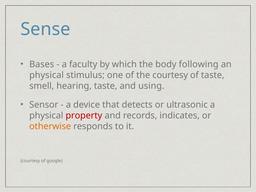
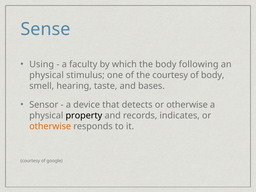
Bases: Bases -> Using (42, 64)
of taste: taste -> body (213, 75)
using: using -> bases (151, 86)
detects or ultrasonic: ultrasonic -> otherwise (187, 105)
property colour: red -> black (84, 115)
